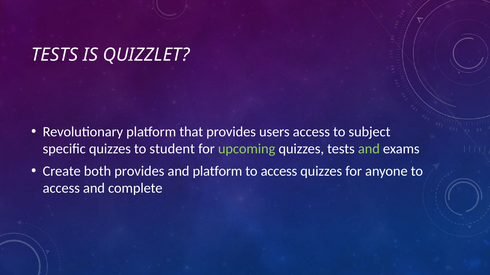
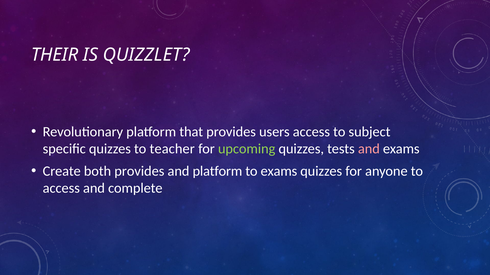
TESTS: TESTS -> THEIR (55, 55)
student: student -> teacher (172, 149)
and colour: light green -> pink (369, 149)
access: access -> exams (279, 172)
